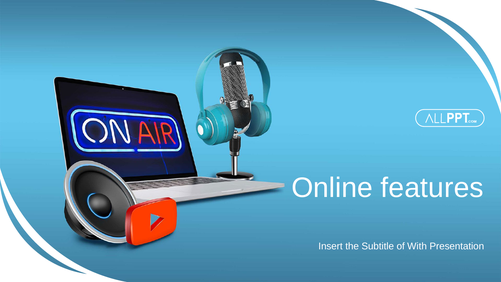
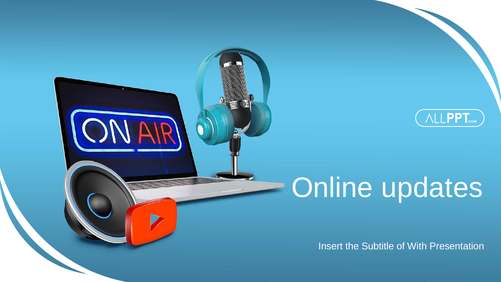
features: features -> updates (432, 188)
